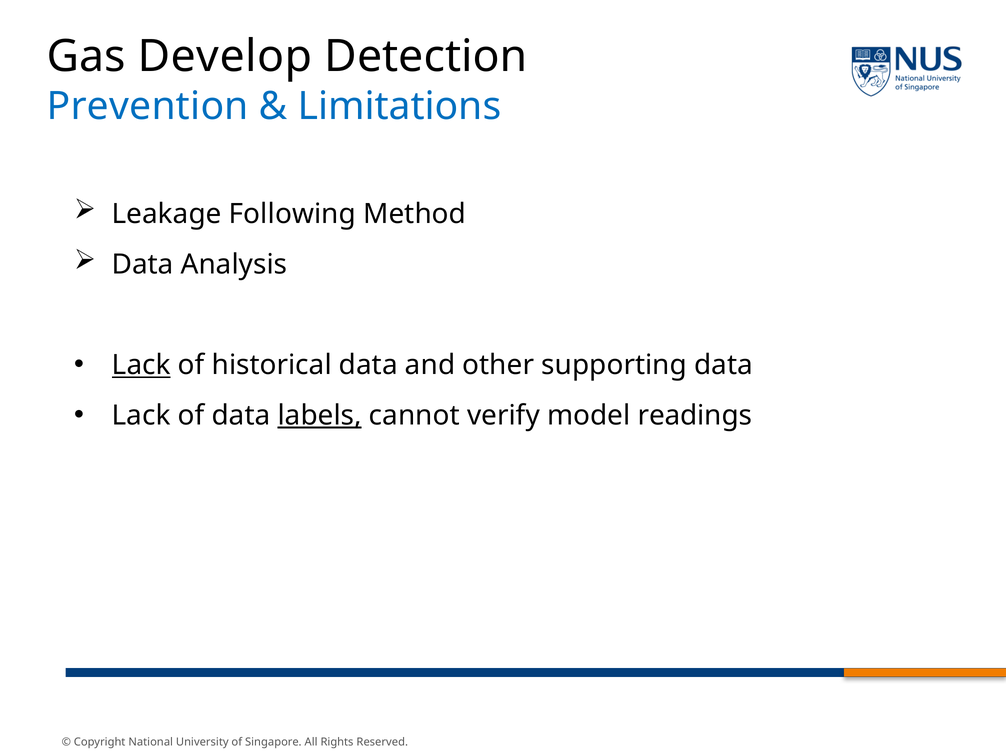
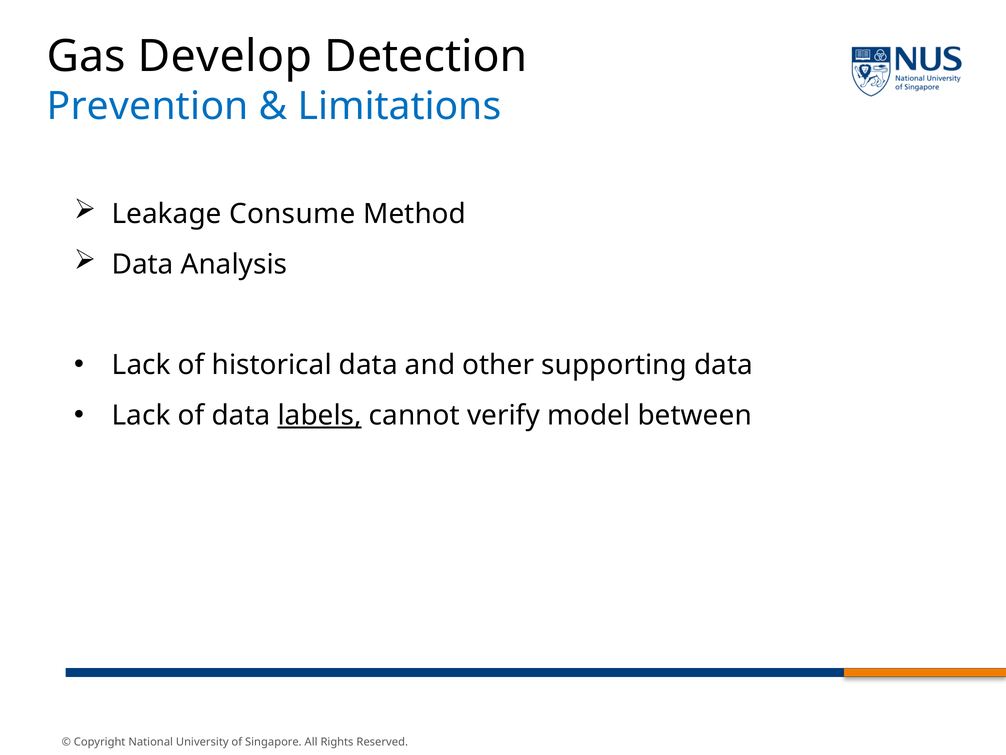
Following: Following -> Consume (292, 214)
Lack underline: present -> none (141, 365)
readings: readings -> between (695, 415)
